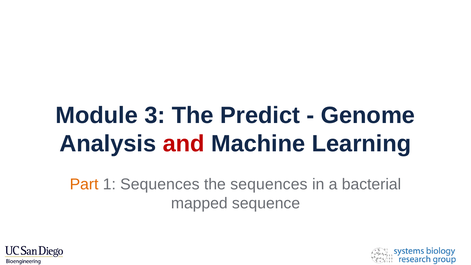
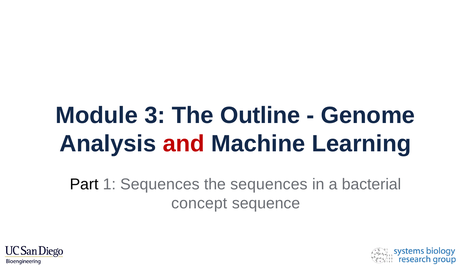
Predict: Predict -> Outline (260, 115)
Part colour: orange -> black (84, 184)
mapped: mapped -> concept (199, 203)
